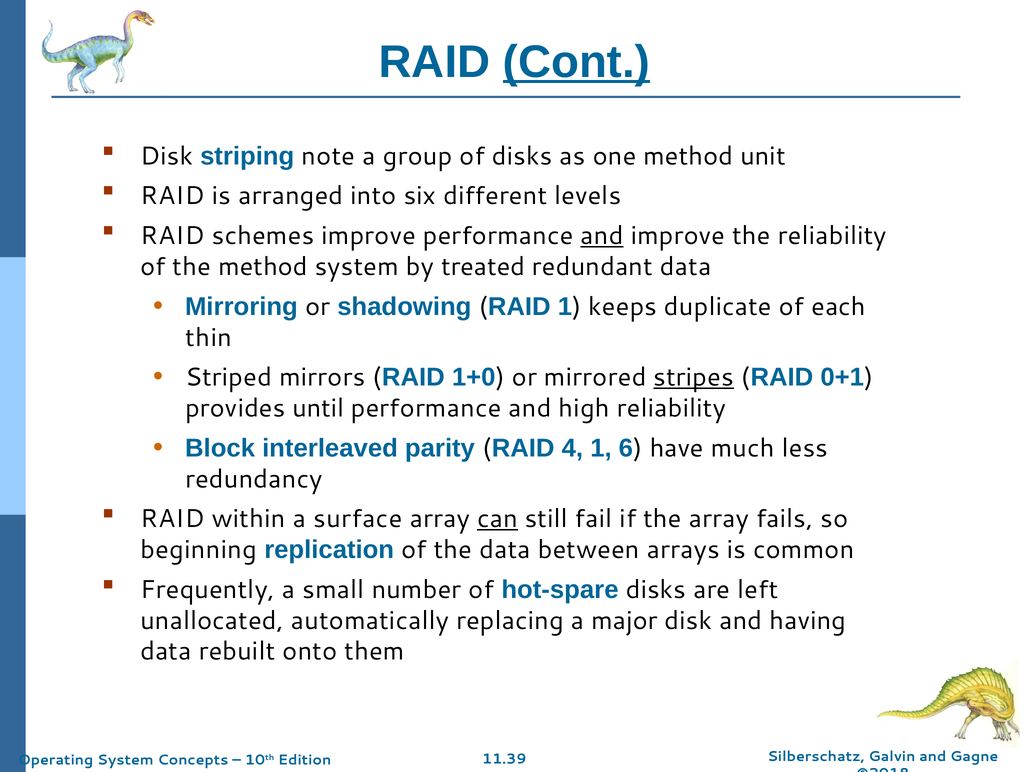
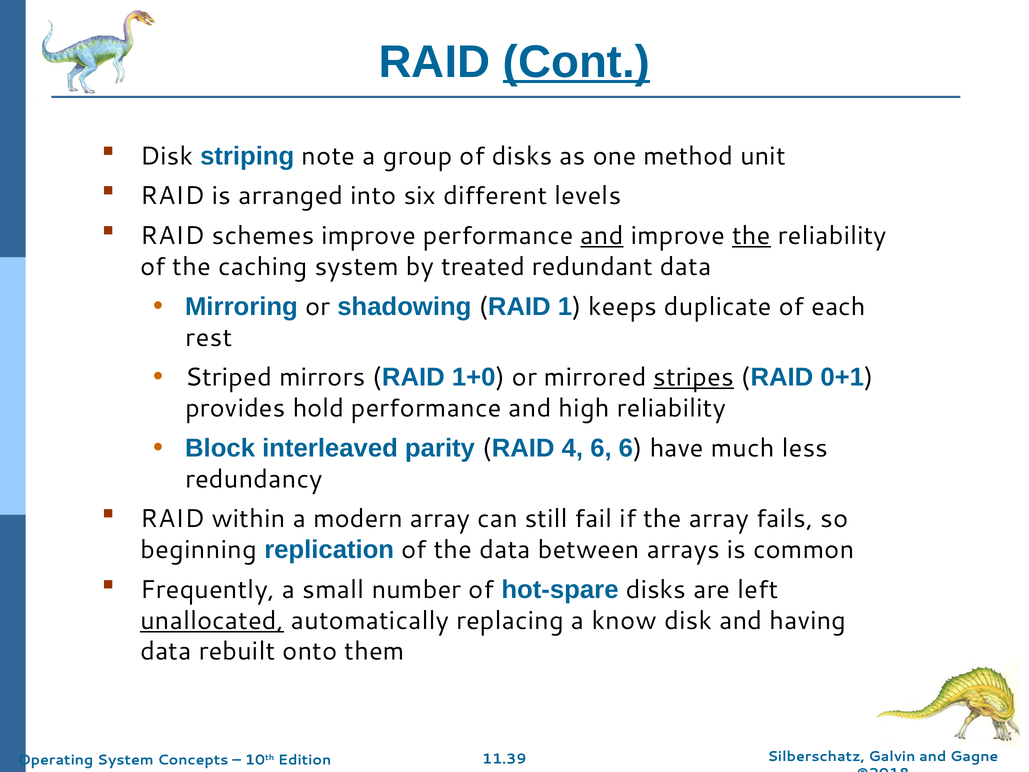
the underline: none -> present (751, 236)
the method: method -> caching (263, 267)
thin: thin -> rest (209, 337)
until: until -> hold (318, 408)
4 1: 1 -> 6 (601, 448)
surface: surface -> modern (358, 519)
can underline: present -> none (497, 519)
unallocated underline: none -> present (212, 620)
major: major -> know (624, 620)
